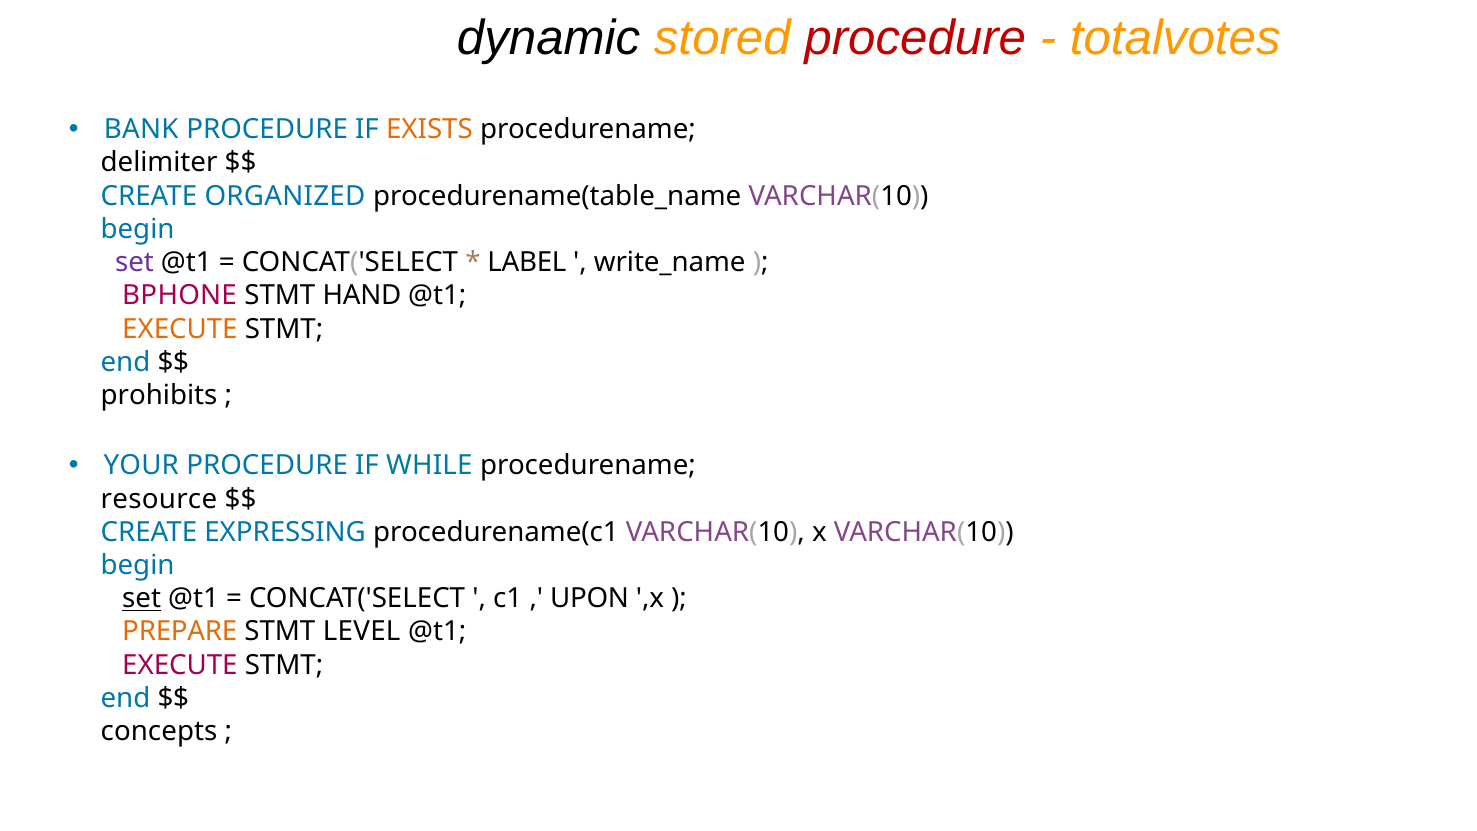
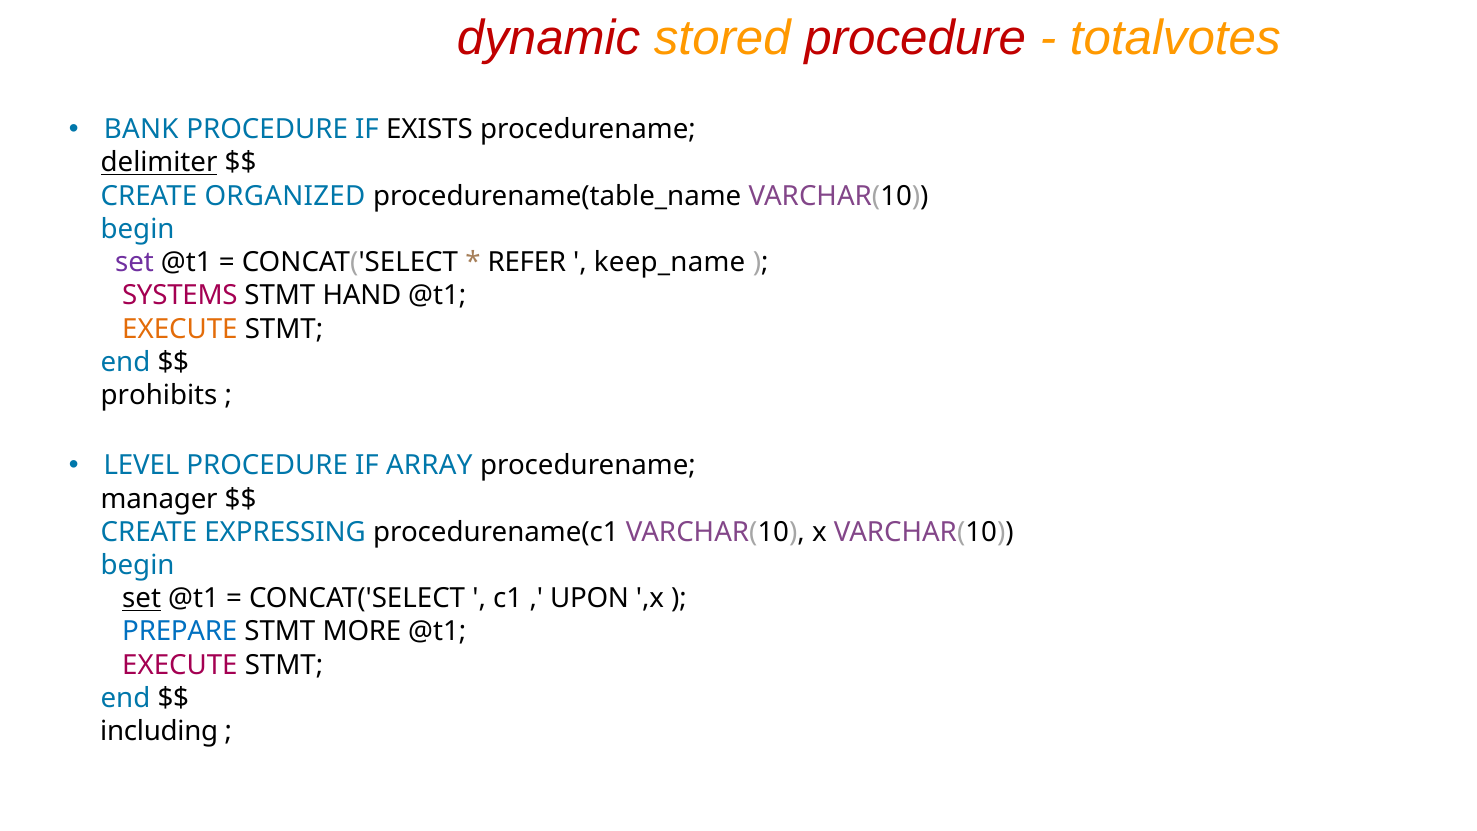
dynamic colour: black -> red (549, 38)
EXISTS colour: orange -> black (429, 129)
delimiter underline: none -> present (159, 163)
LABEL: LABEL -> REFER (527, 262)
write_name: write_name -> keep_name (670, 262)
BPHONE: BPHONE -> SYSTEMS (180, 296)
YOUR: YOUR -> LEVEL (141, 466)
WHILE: WHILE -> ARRAY (429, 466)
resource: resource -> manager (159, 499)
PREPARE colour: orange -> blue (180, 632)
LEVEL: LEVEL -> MORE (362, 632)
concepts: concepts -> including (159, 731)
